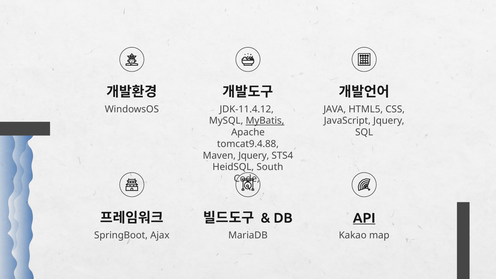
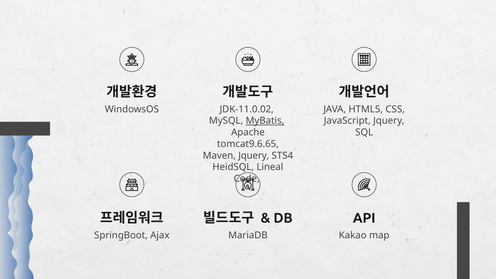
JDK-11.4.12: JDK-11.4.12 -> JDK-11.0.02 (247, 109)
tomcat9.4.88: tomcat9.4.88 -> tomcat9.6.65 (248, 144)
South: South -> Lineal (270, 167)
API underline: present -> none (364, 218)
